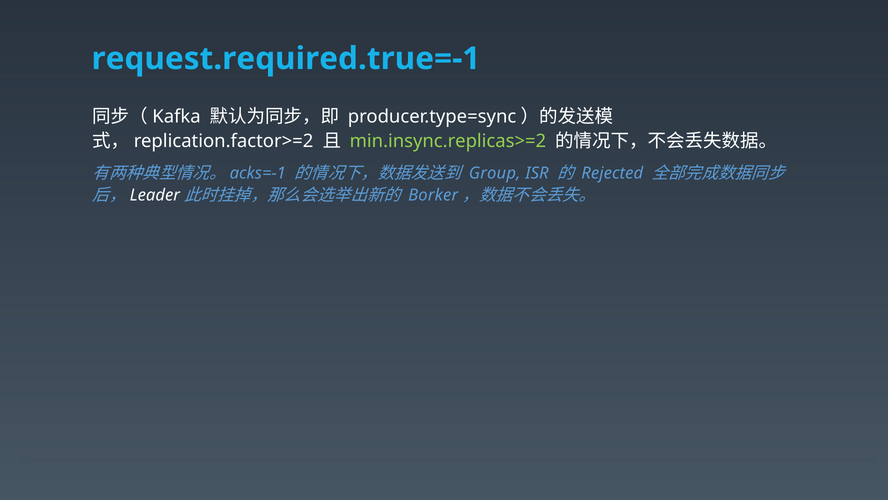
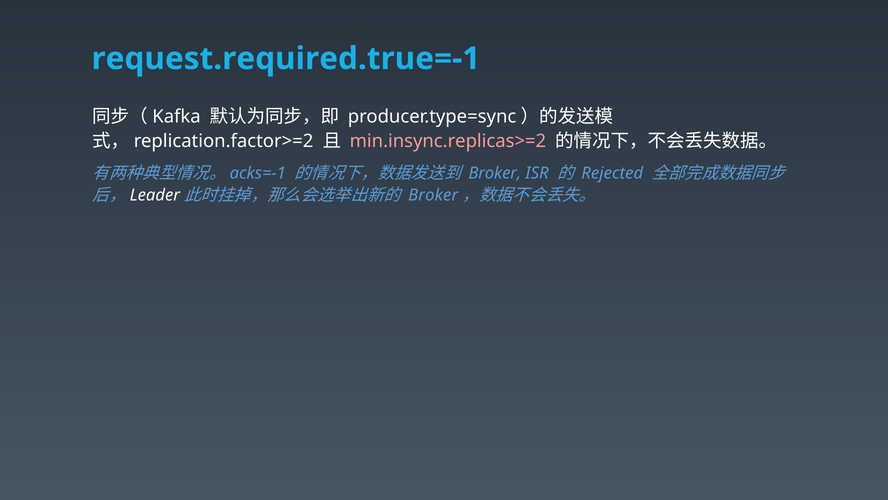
min.insync.replicas>=2 colour: light green -> pink (448, 141)
Group: Group -> Broker (495, 173)
Borker: Borker -> Broker (433, 195)
